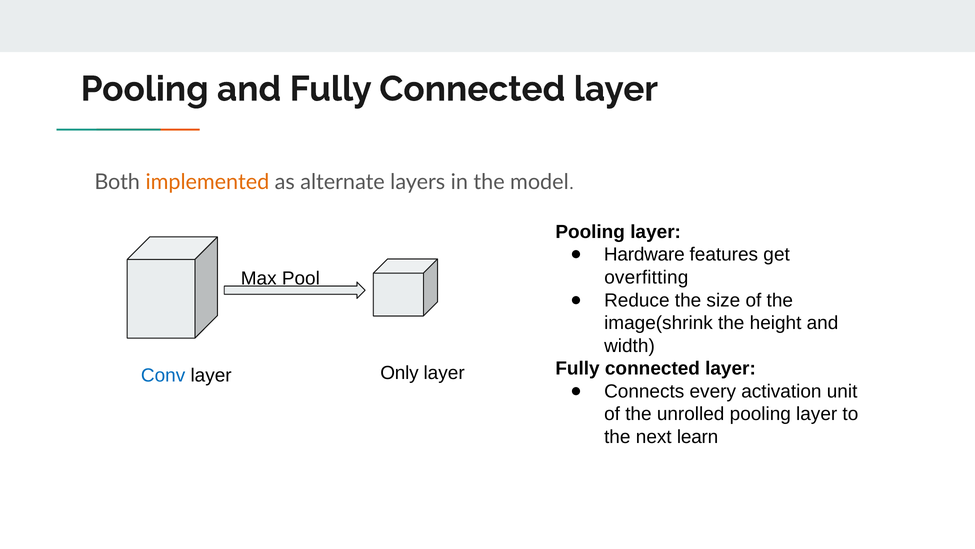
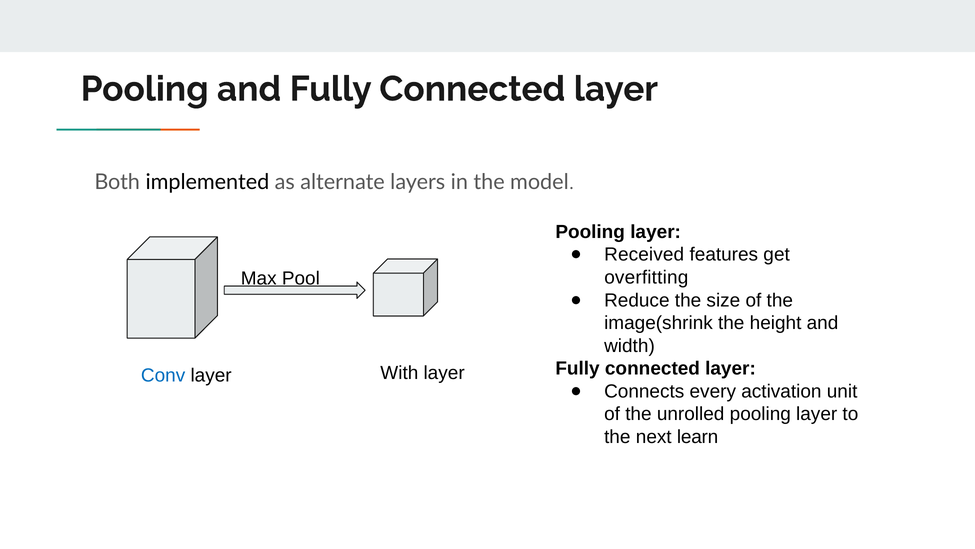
implemented colour: orange -> black (207, 182)
Hardware: Hardware -> Received (644, 254)
Only: Only -> With (399, 373)
